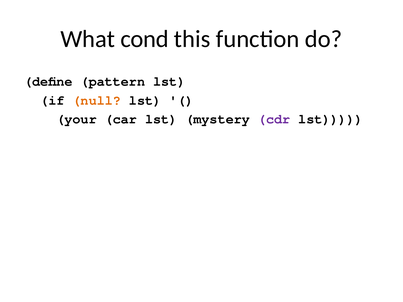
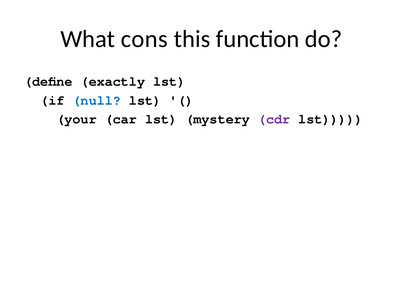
cond: cond -> cons (144, 39)
pattern: pattern -> exactly (113, 82)
null colour: orange -> blue (97, 100)
